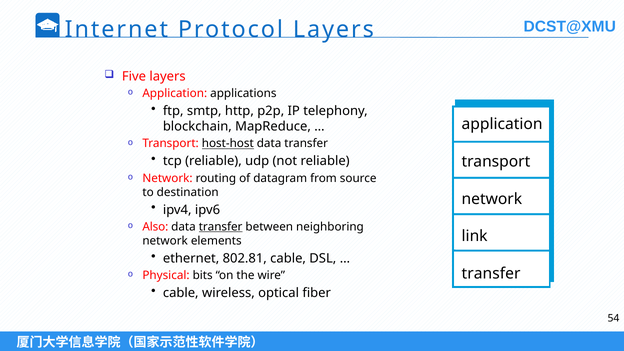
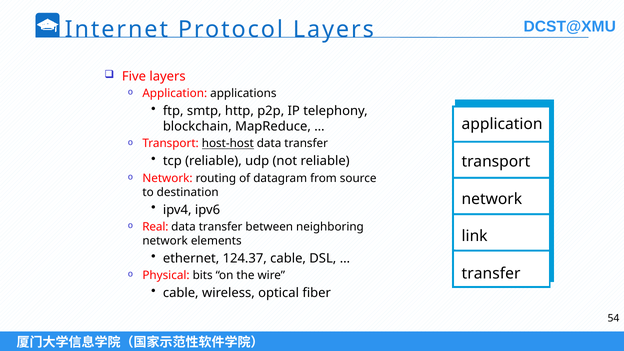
Also: Also -> Real (155, 227)
transfer underline: present -> none (221, 227)
802.81: 802.81 -> 124.37 (245, 258)
